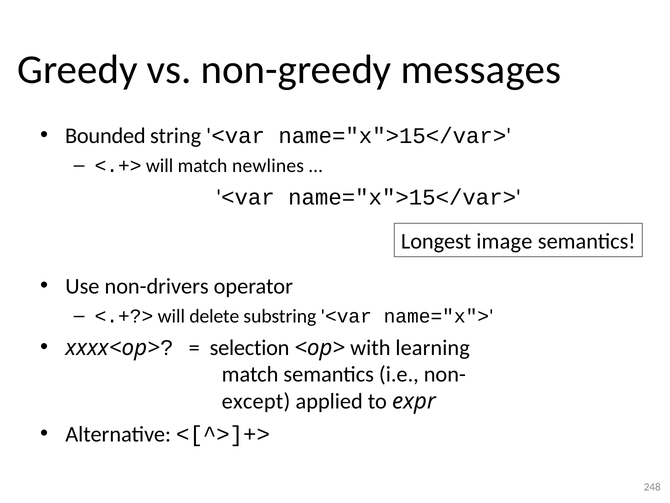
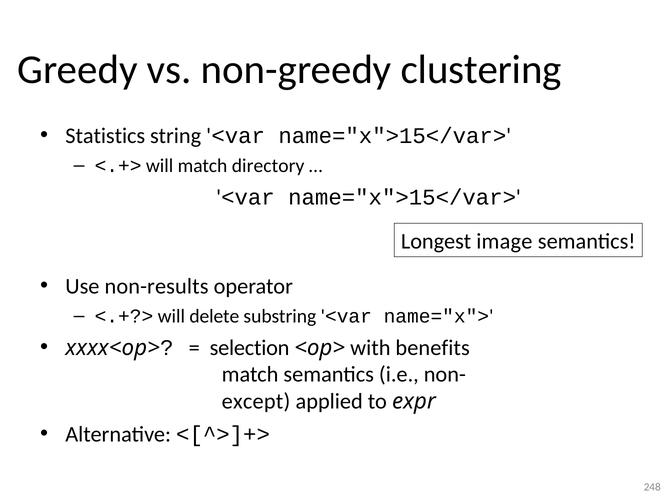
messages: messages -> clustering (481, 70)
Bounded: Bounded -> Statistics (105, 136)
newlines: newlines -> directory (268, 166)
non-drivers: non-drivers -> non-results (157, 286)
learning: learning -> benefits (433, 347)
